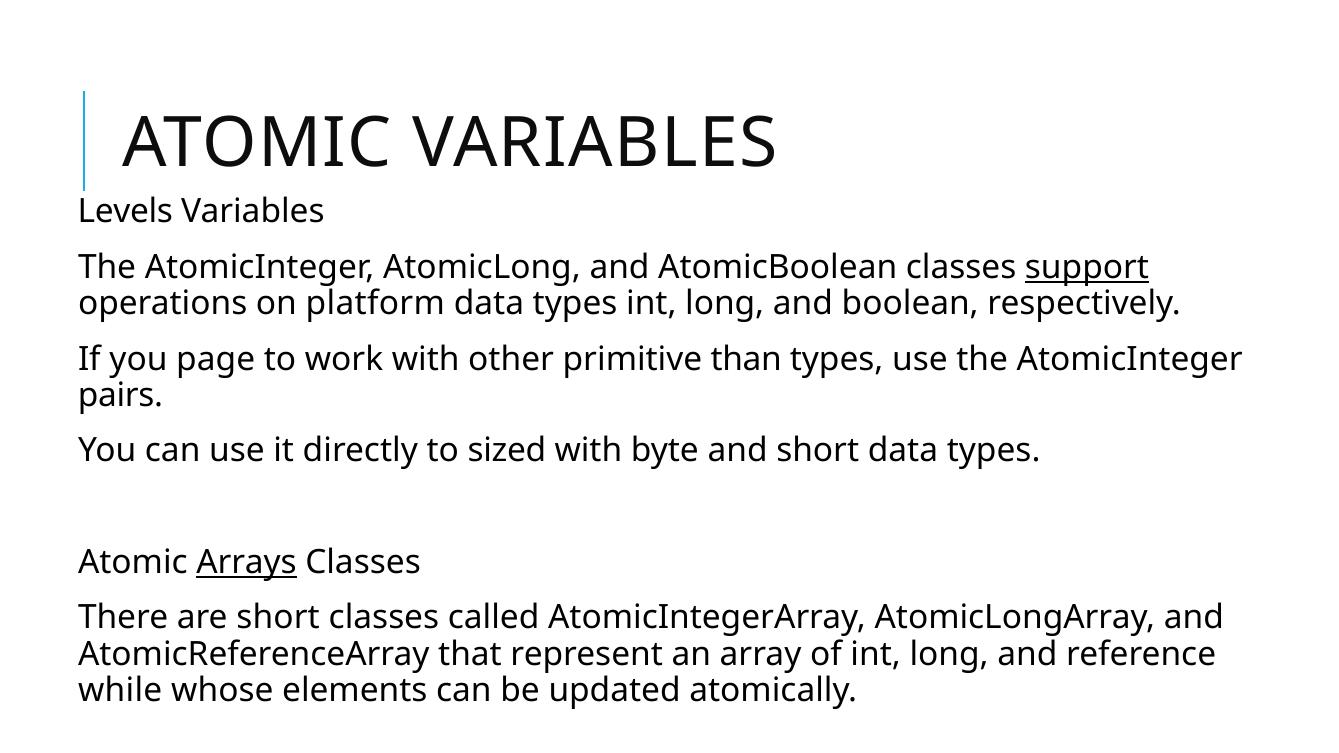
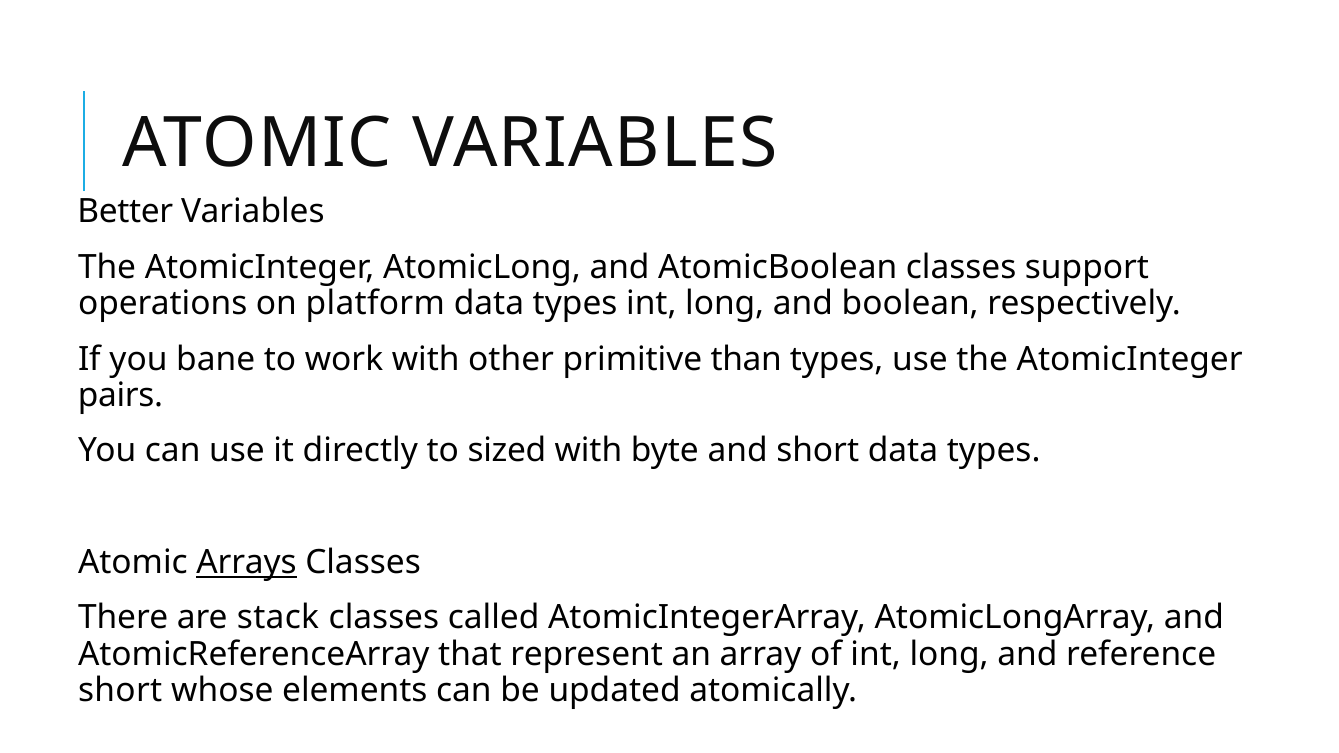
Levels: Levels -> Better (125, 212)
support underline: present -> none (1087, 267)
page: page -> bane (216, 359)
are short: short -> stack (278, 618)
while: while -> short (120, 690)
